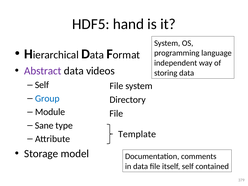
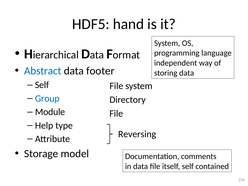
Abstract colour: purple -> blue (43, 71)
videos: videos -> footer (100, 71)
Sane: Sane -> Help (44, 125)
Template: Template -> Reversing (137, 134)
